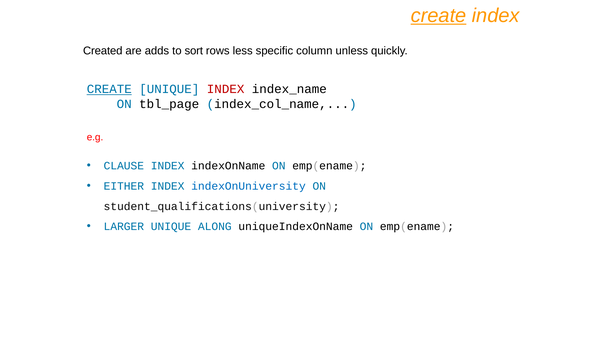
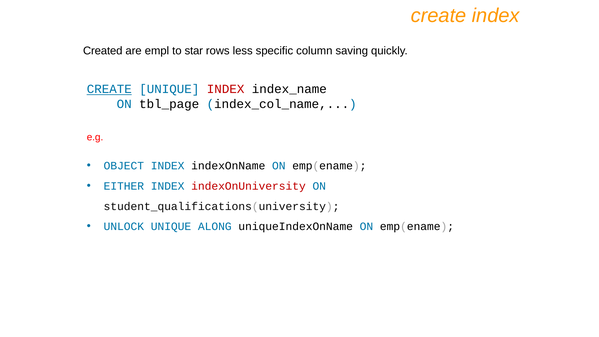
create underline: present -> none (439, 16)
adds: adds -> empl (157, 51)
sort: sort -> star (194, 51)
unless: unless -> saving (352, 51)
CLAUSE: CLAUSE -> OBJECT (124, 166)
indexOnUniversity colour: blue -> red (248, 186)
LARGER: LARGER -> UNLOCK (124, 227)
